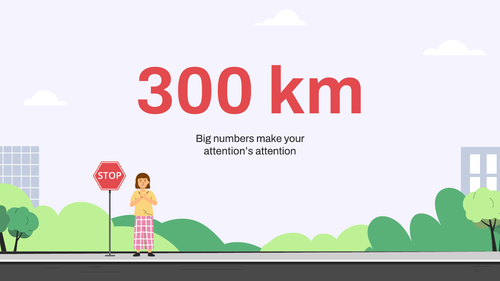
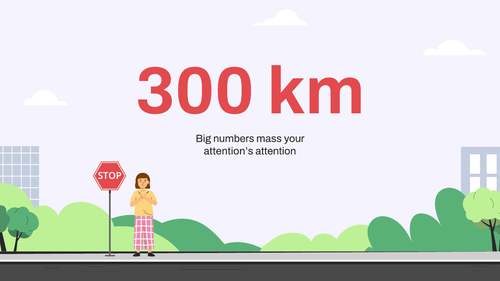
make: make -> mass (269, 139)
